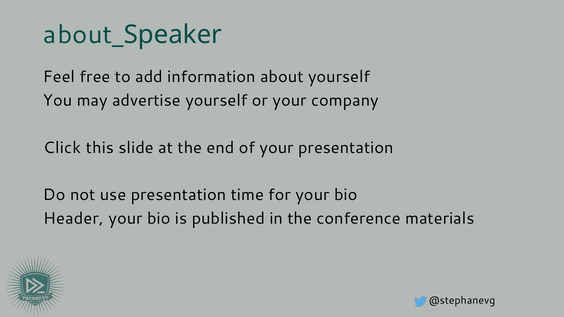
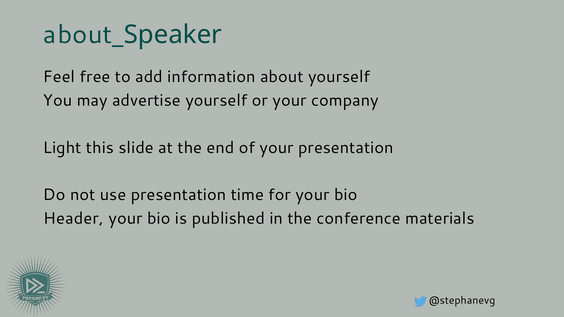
Click: Click -> Light (62, 148)
